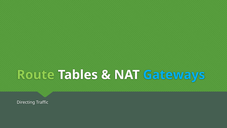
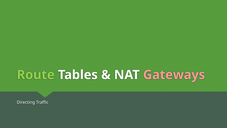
Gateways colour: light blue -> pink (174, 75)
